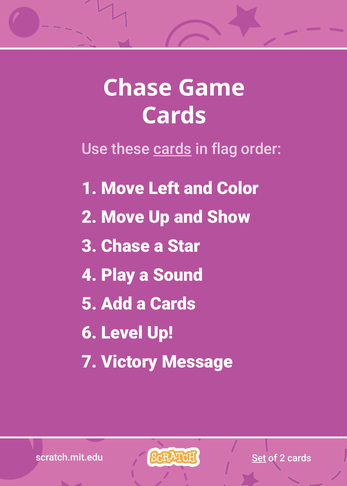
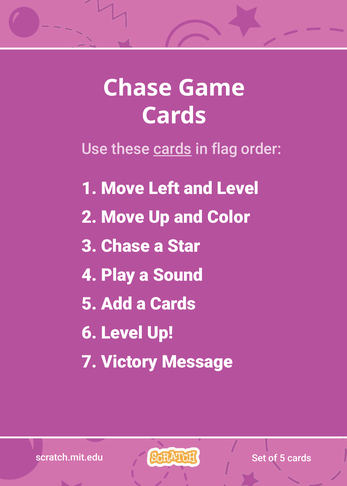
Color: Color -> Level (238, 188)
Show: Show -> Color (229, 217)
Set underline: present -> none (259, 458)
2: 2 -> 5 (282, 458)
